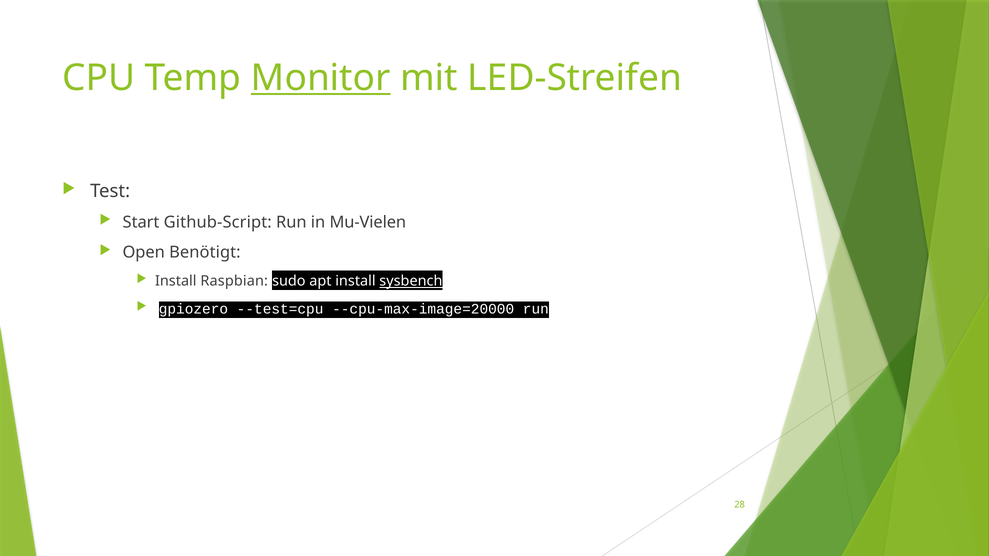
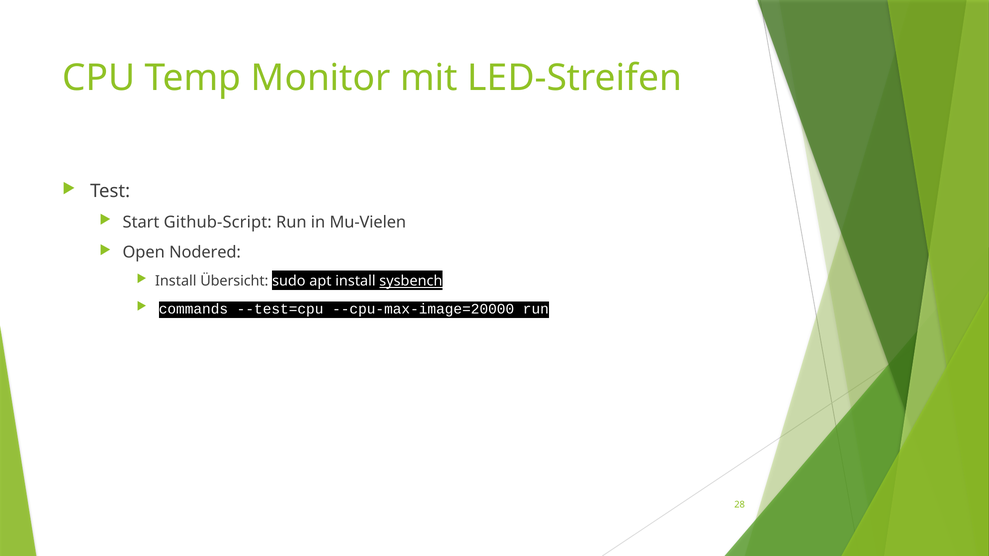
Monitor underline: present -> none (321, 78)
Benötigt: Benötigt -> Nodered (205, 253)
Raspbian: Raspbian -> Übersicht (234, 281)
gpiozero: gpiozero -> commands (193, 309)
